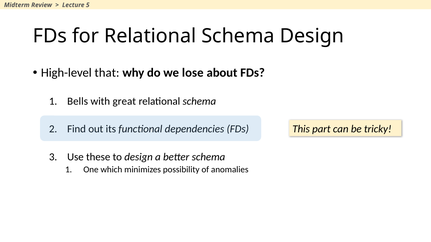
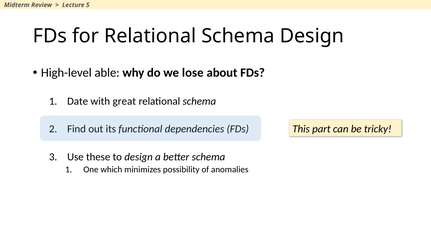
that: that -> able (107, 73)
Bells: Bells -> Date (78, 102)
